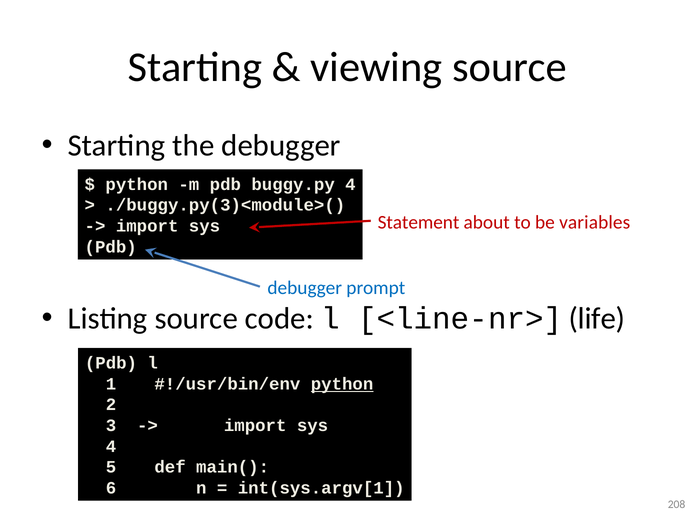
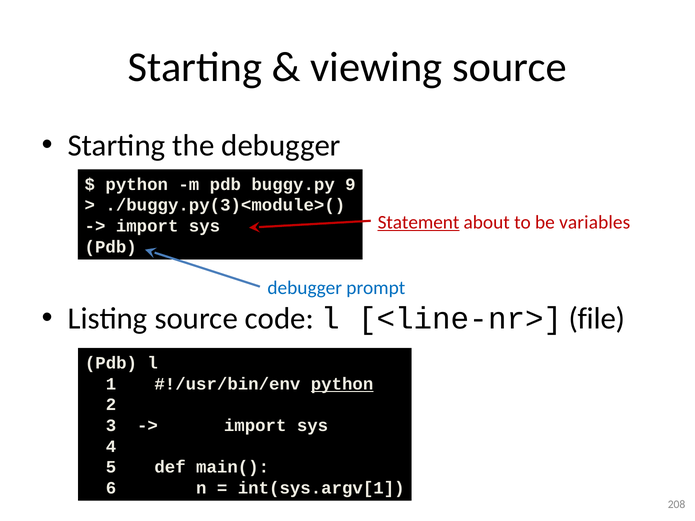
buggy.py 4: 4 -> 9 (350, 184)
Statement underline: none -> present (418, 222)
life: life -> file (597, 319)
